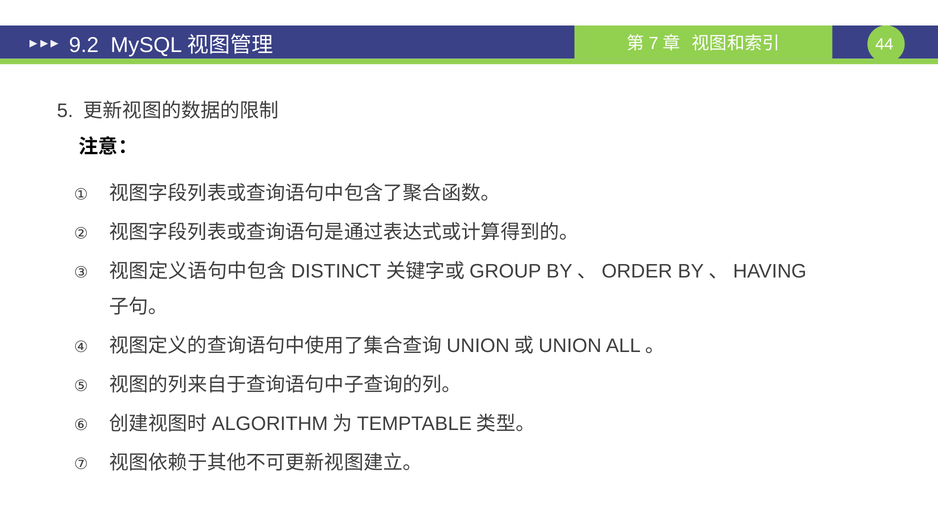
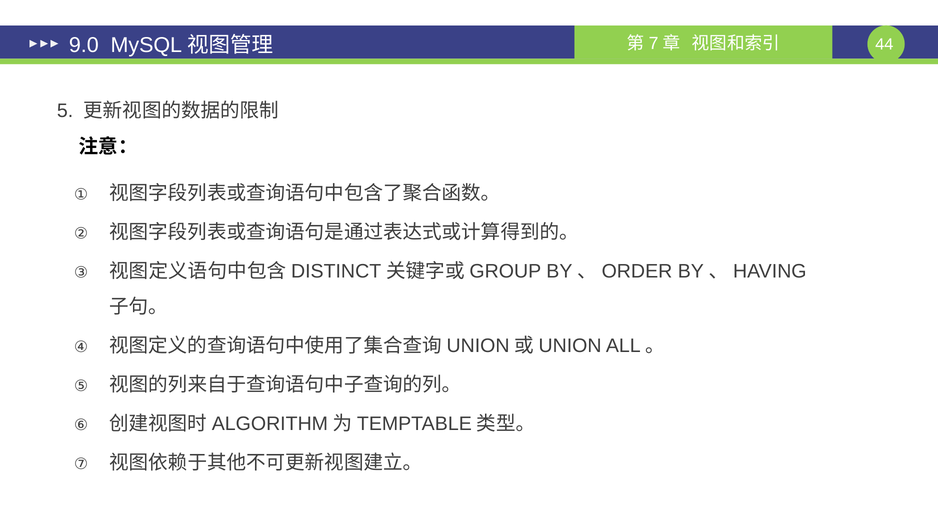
9.2: 9.2 -> 9.0 (84, 45)
